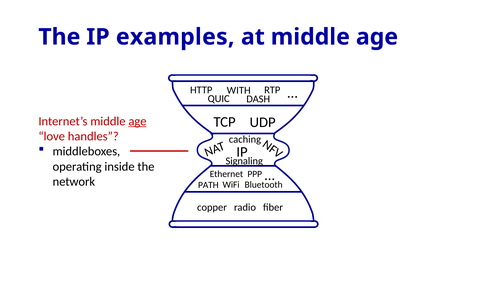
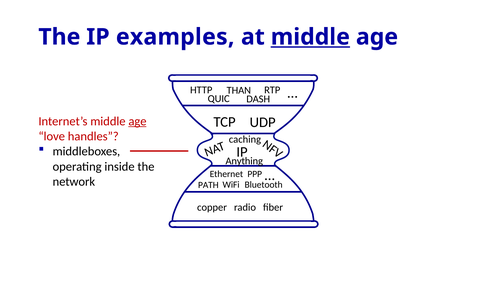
middle underline: none -> present (310, 37)
WITH: WITH -> THAN (239, 90)
Signaling: Signaling -> Anything (244, 161)
